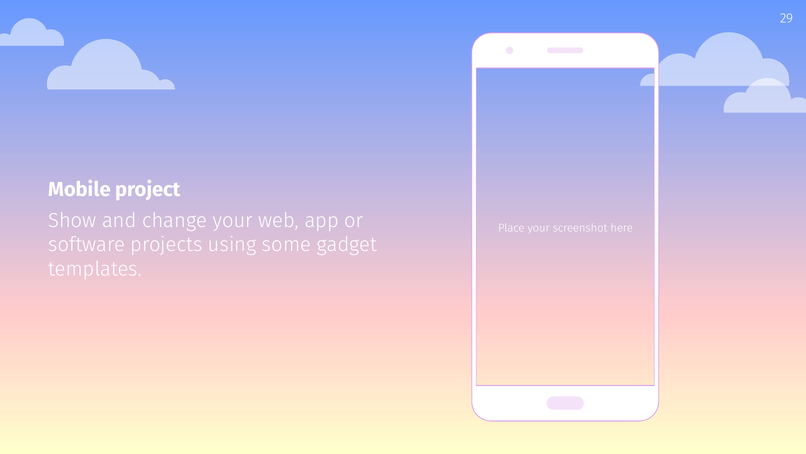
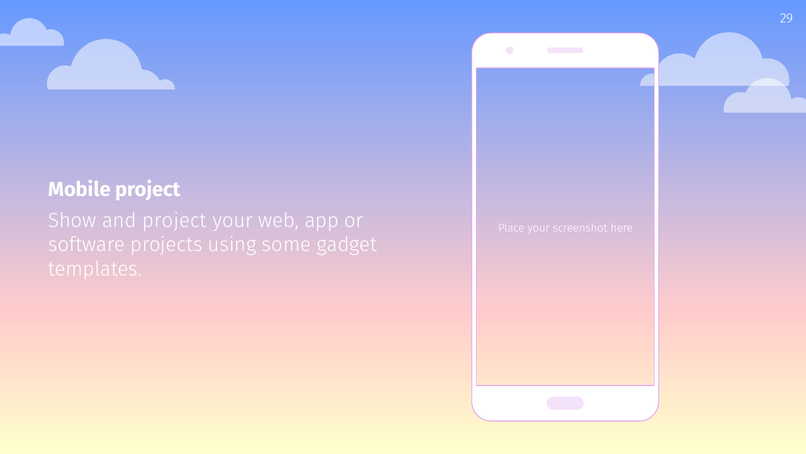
and change: change -> project (175, 220)
